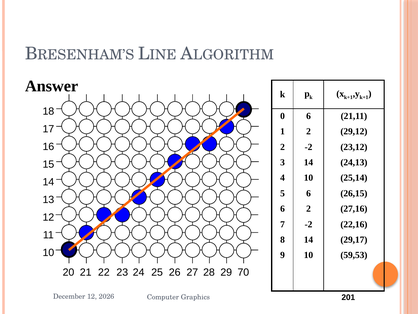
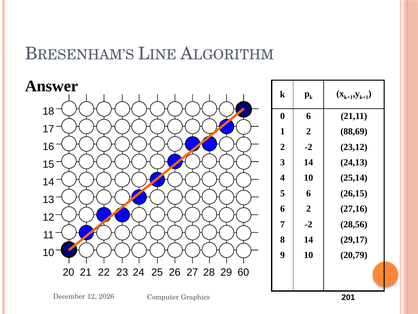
29,12: 29,12 -> 88,69 (354, 131)
22,16: 22,16 -> 28,56 (354, 224)
59,53: 59,53 -> 20,79 (354, 255)
70: 70 -> 60 (243, 272)
